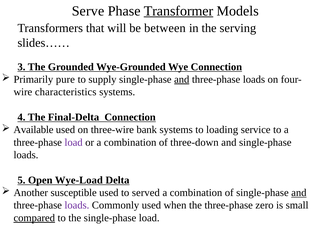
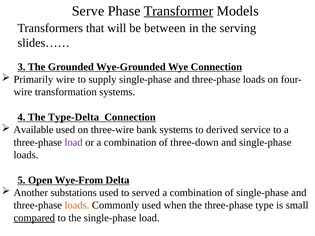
Primarily pure: pure -> wire (65, 79)
and underline: present -> none (182, 79)
characteristics: characteristics -> transformation (66, 92)
Final-Delta: Final-Delta -> Type-Delta (73, 117)
loading: loading -> derived (222, 130)
Wye-Load: Wye-Load -> Wye-From (79, 180)
susceptible: susceptible -> substations (74, 193)
and underline: present -> none (299, 193)
loads colour: purple -> orange (77, 205)
zero: zero -> type (264, 205)
